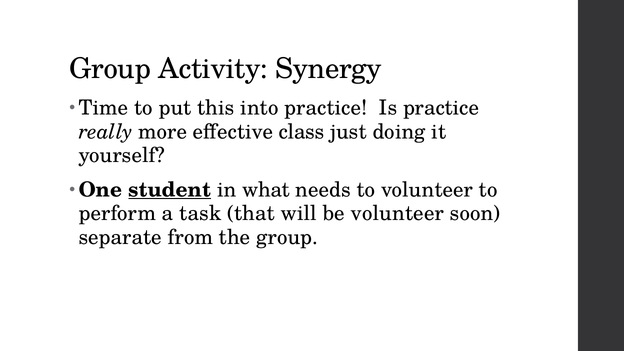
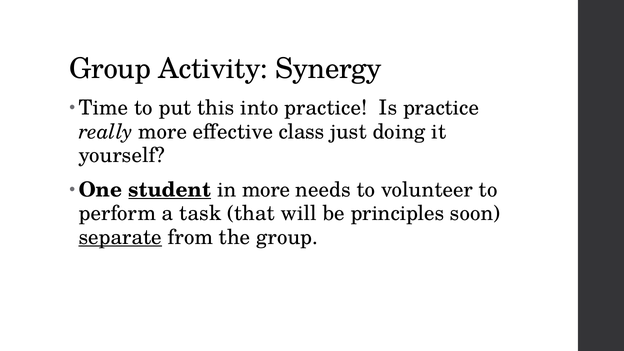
in what: what -> more (266, 190)
be volunteer: volunteer -> principles (397, 213)
separate underline: none -> present (120, 237)
